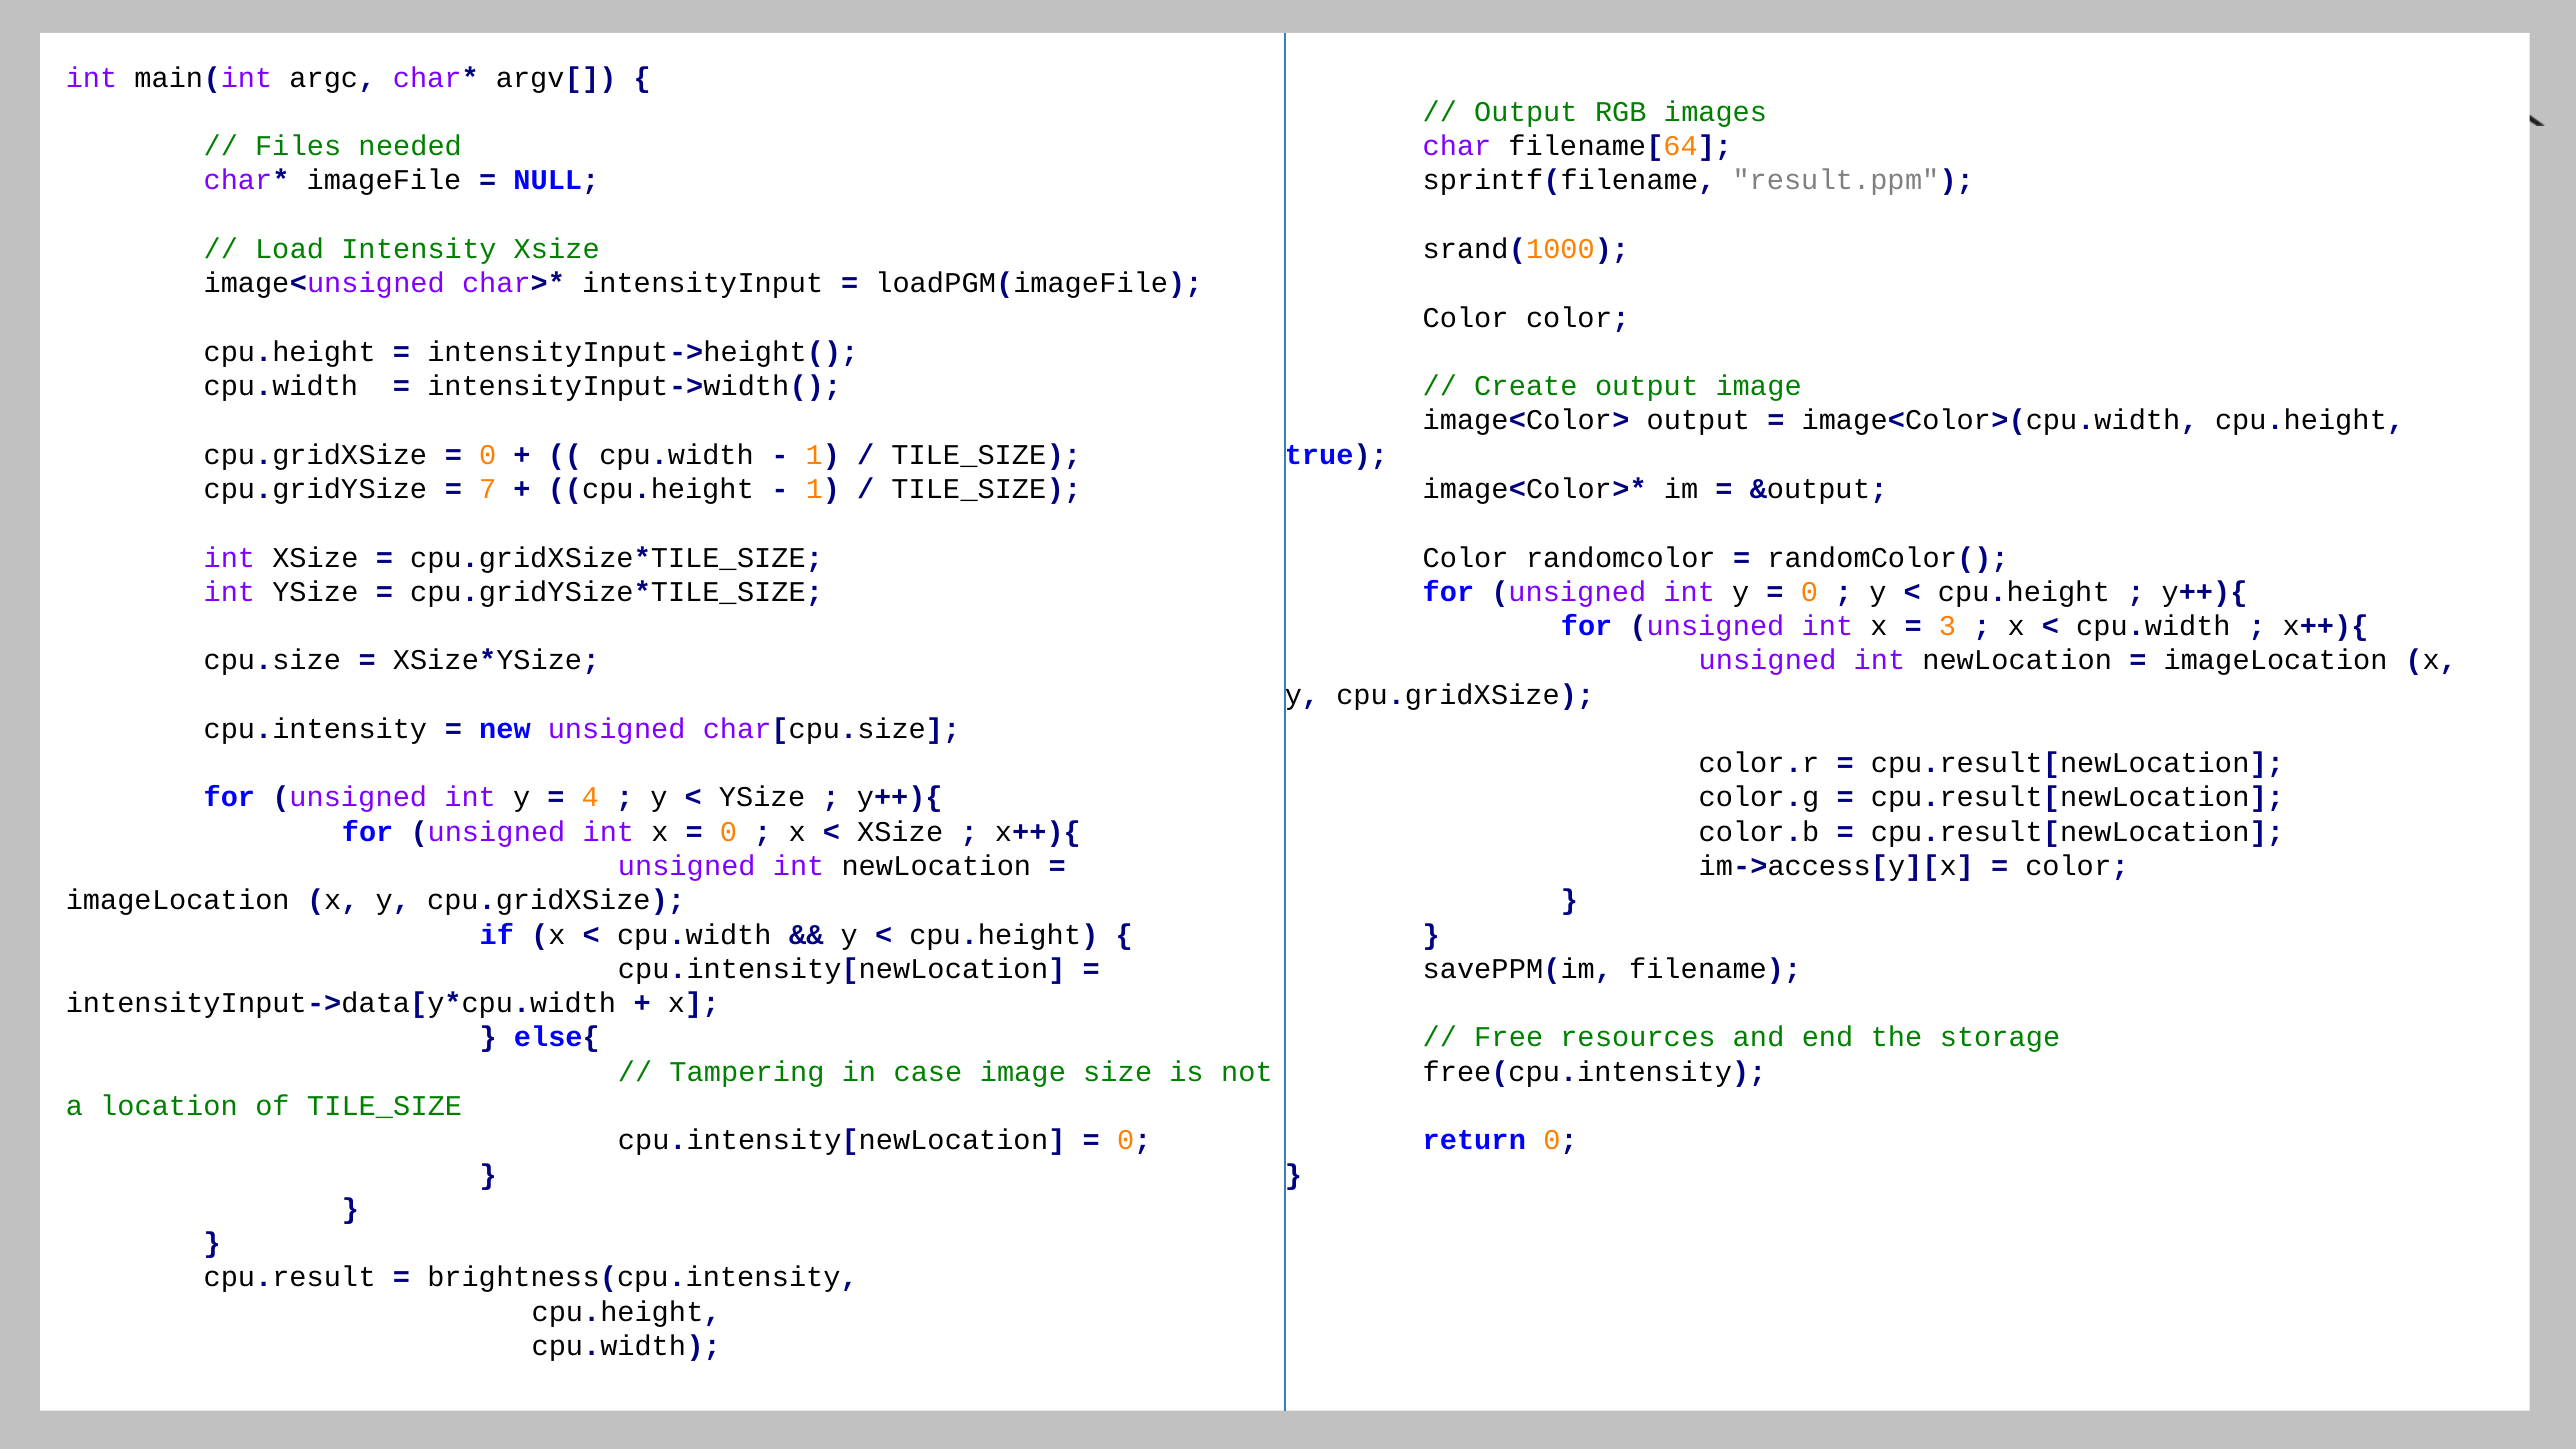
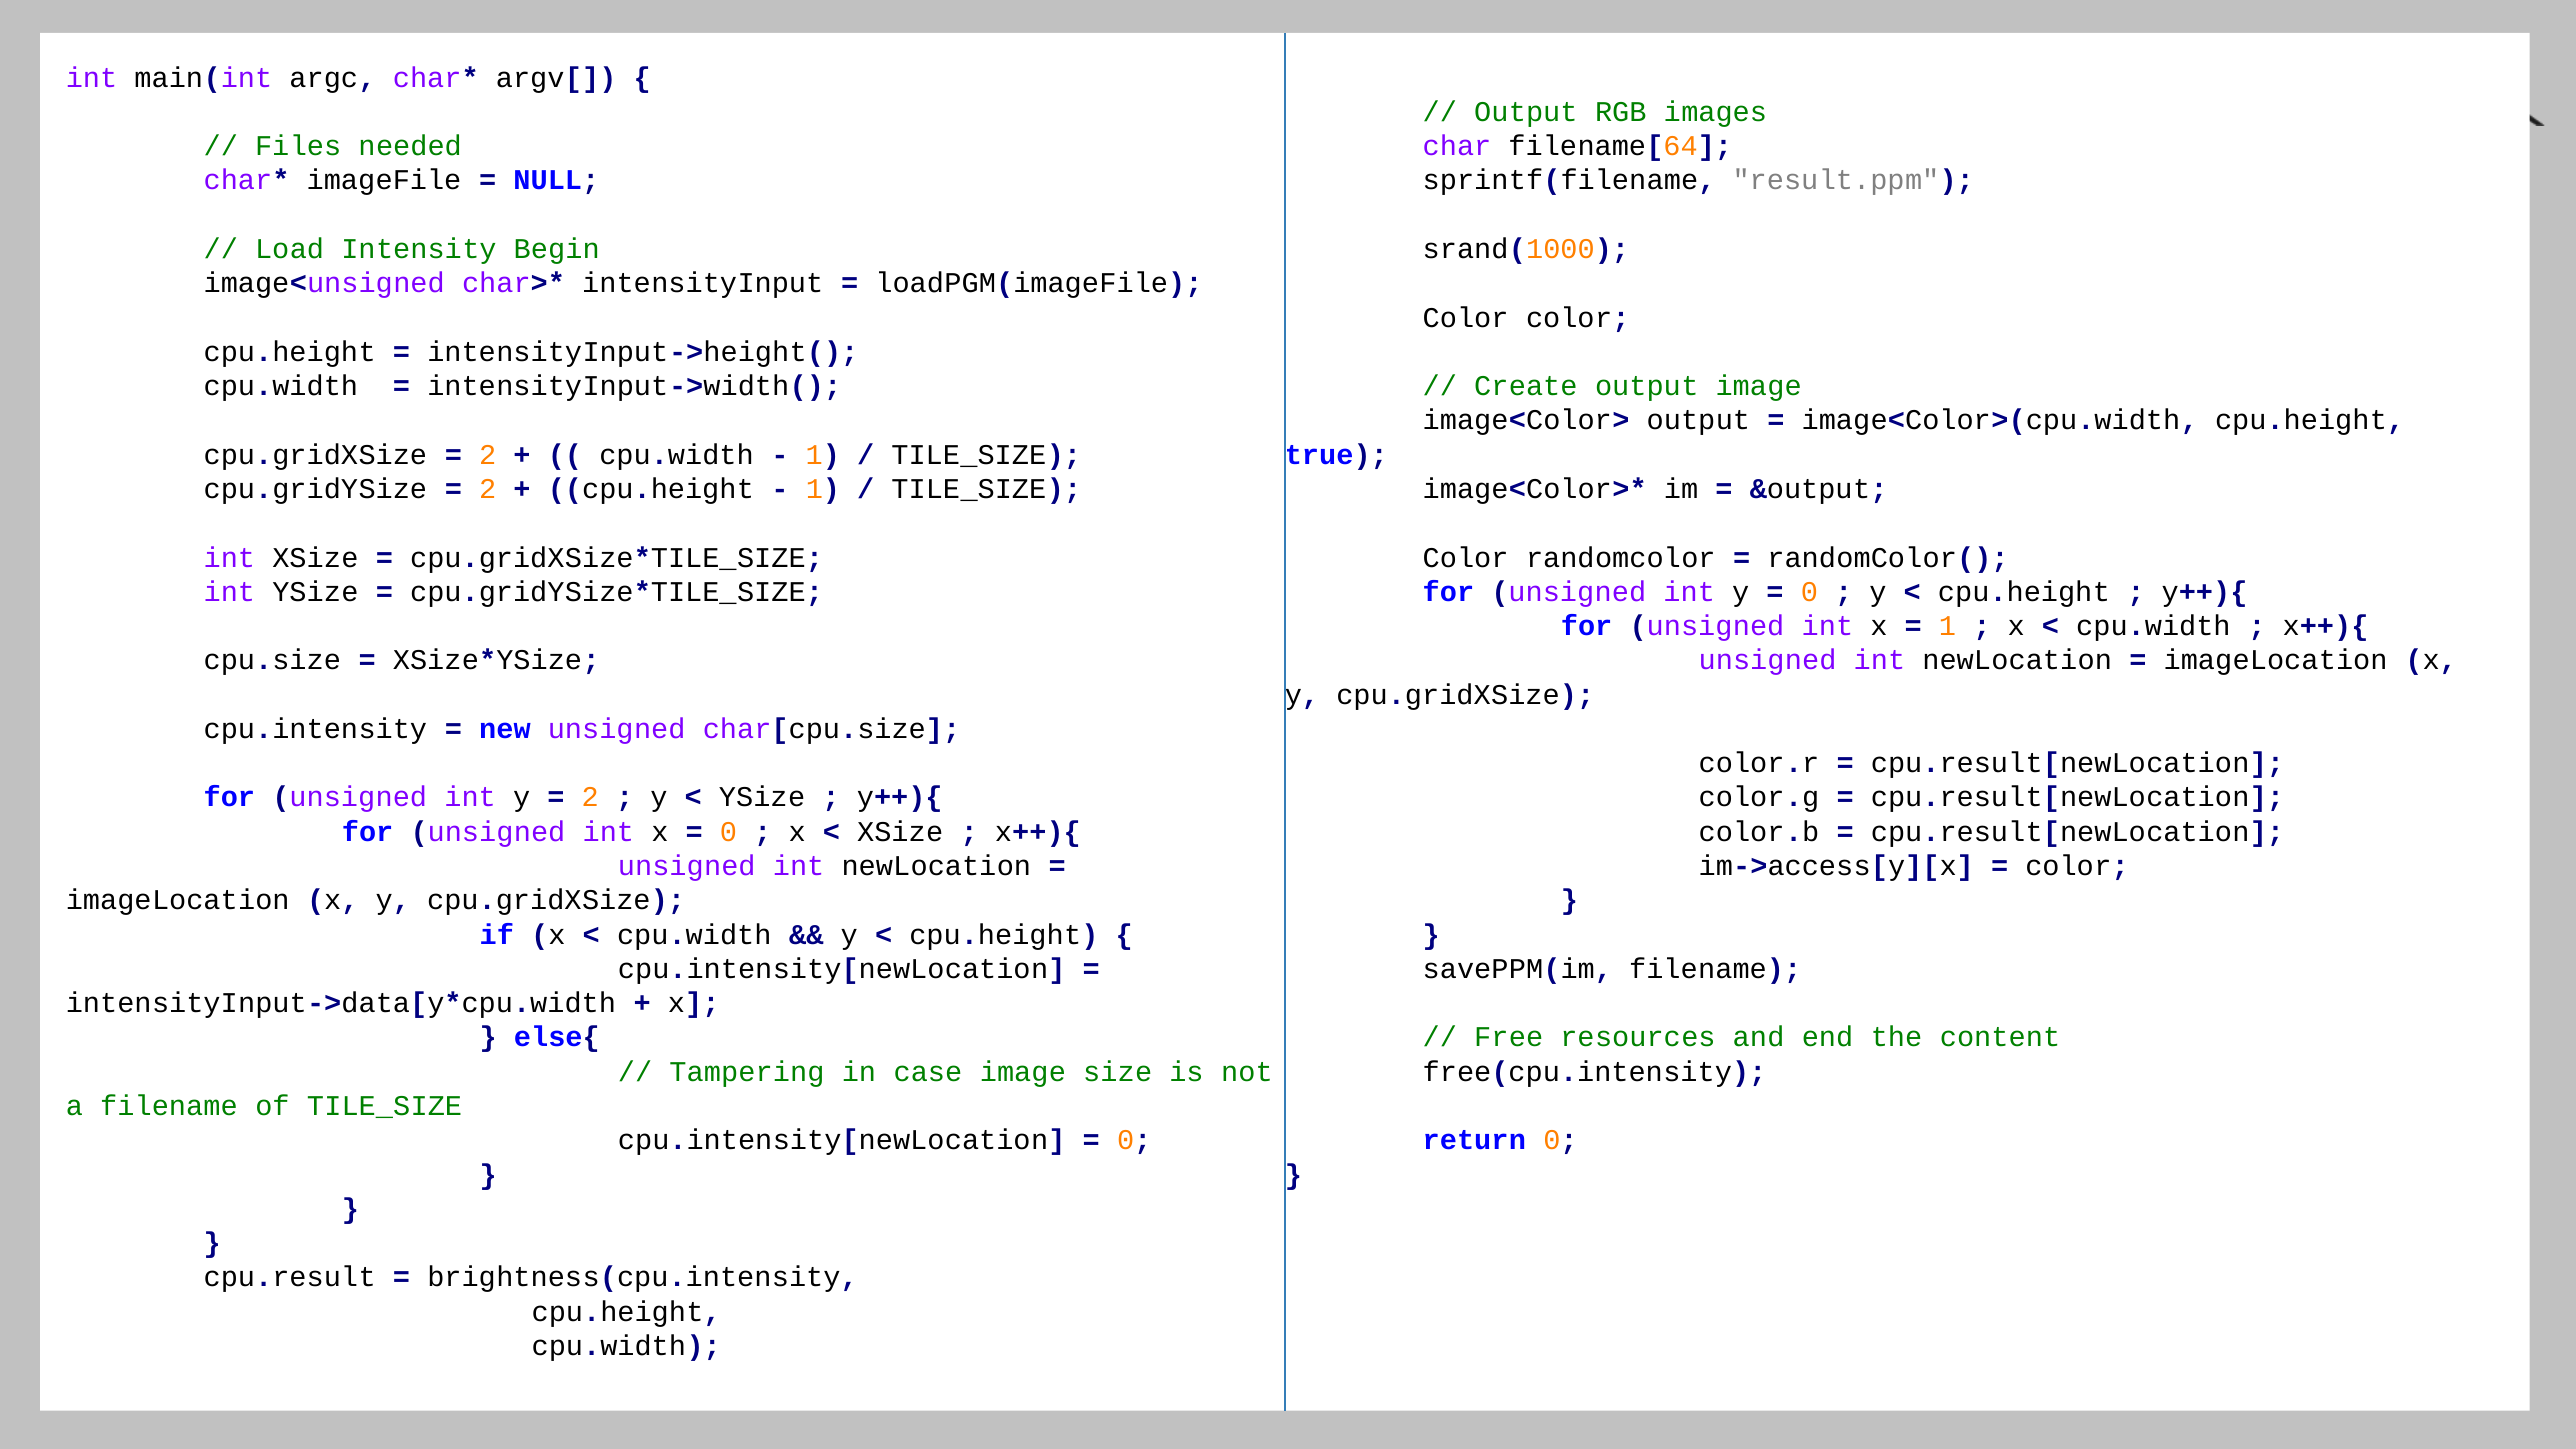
Intensity Xsize: Xsize -> Begin (557, 249)
0: 0 -> 2 (488, 455)
7: 7 -> 2 (488, 489)
3: 3 -> 1 (1948, 626)
4: 4 -> 2 (590, 798)
storage: storage -> content (2000, 1037)
a location: location -> filename (169, 1106)
